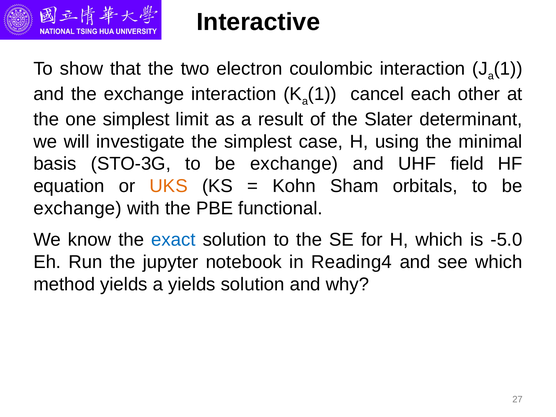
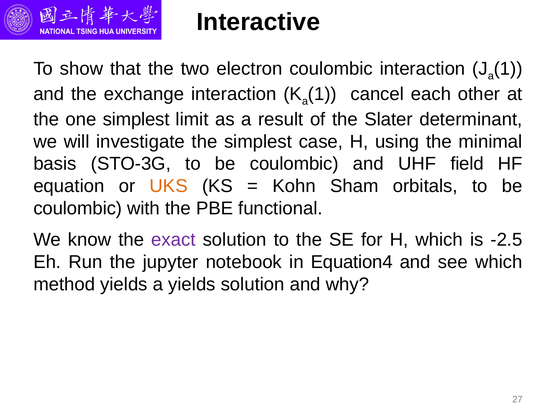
STO-3G to be exchange: exchange -> coulombic (294, 164)
exchange: exchange -> coulombic (78, 208)
exact colour: blue -> purple (173, 240)
-5.0: -5.0 -> -2.5 (506, 240)
Reading4: Reading4 -> Equation4 (352, 262)
